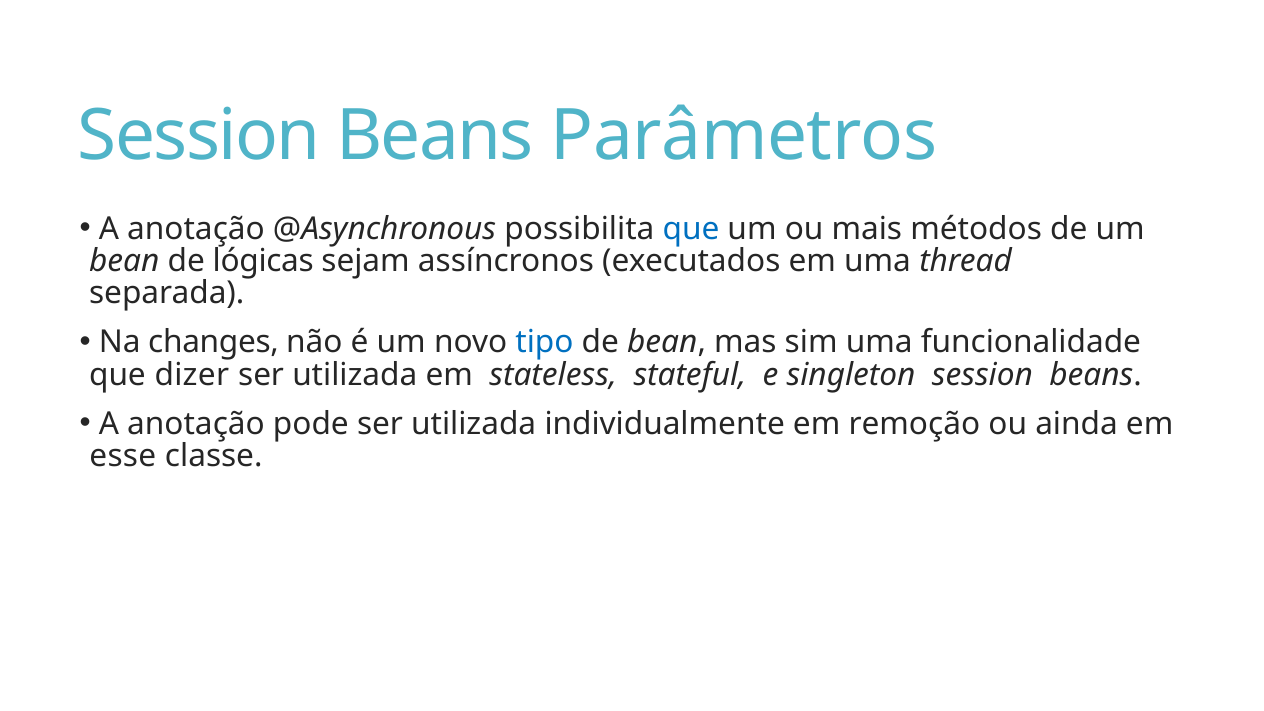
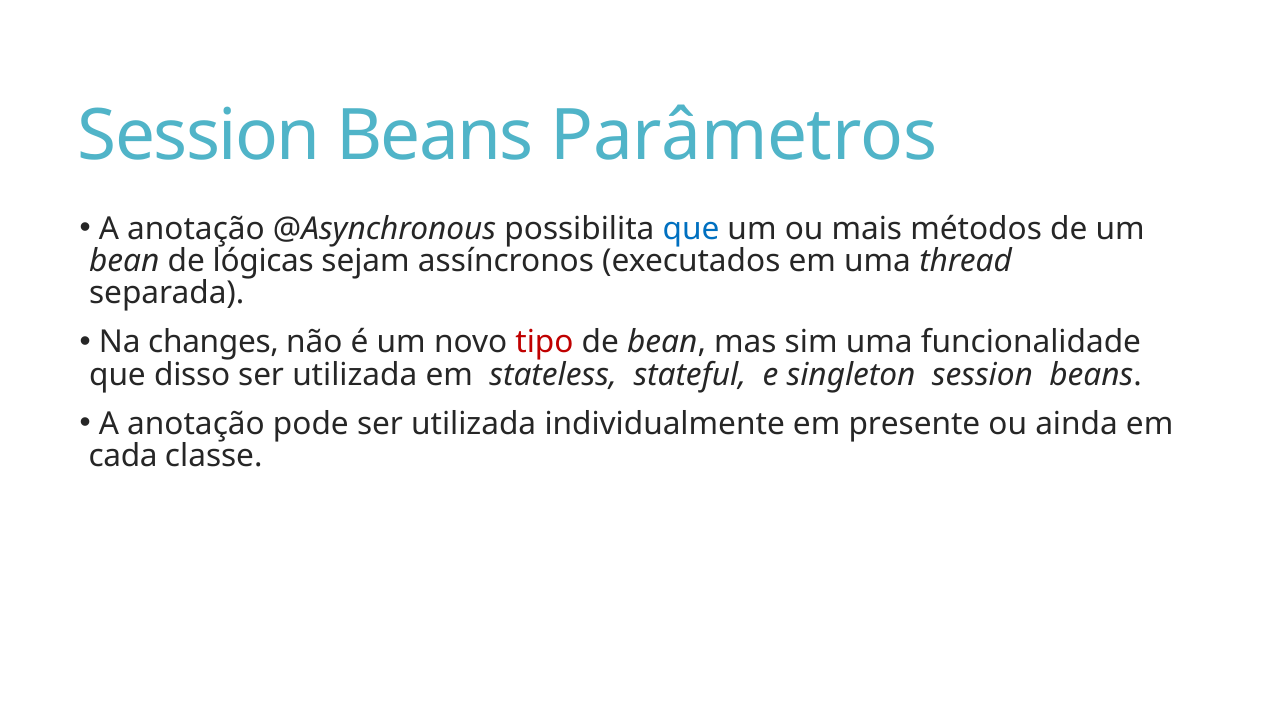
tipo colour: blue -> red (544, 343)
dizer: dizer -> disso (192, 375)
remoção: remoção -> presente (914, 424)
esse: esse -> cada (123, 456)
